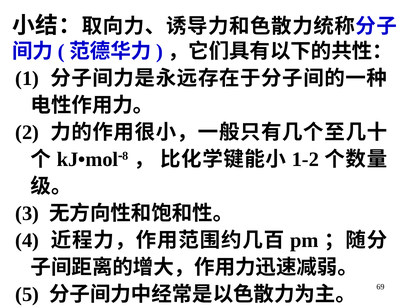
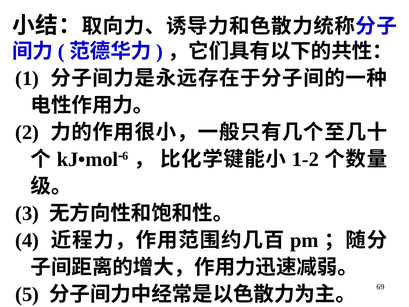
8: 8 -> 6 (125, 156)
